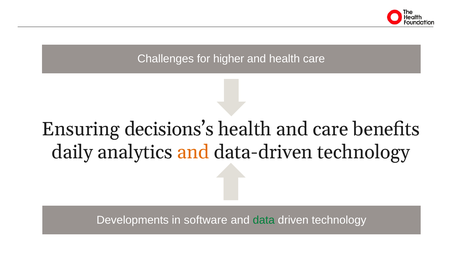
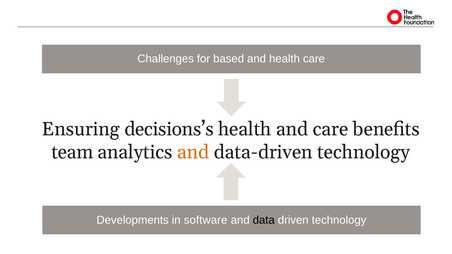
higher: higher -> based (229, 59)
daily: daily -> team (72, 152)
data colour: green -> black (264, 220)
